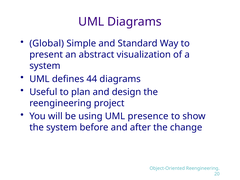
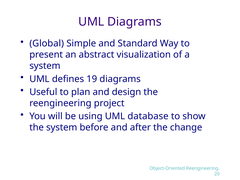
44: 44 -> 19 (92, 79)
presence: presence -> database (148, 116)
